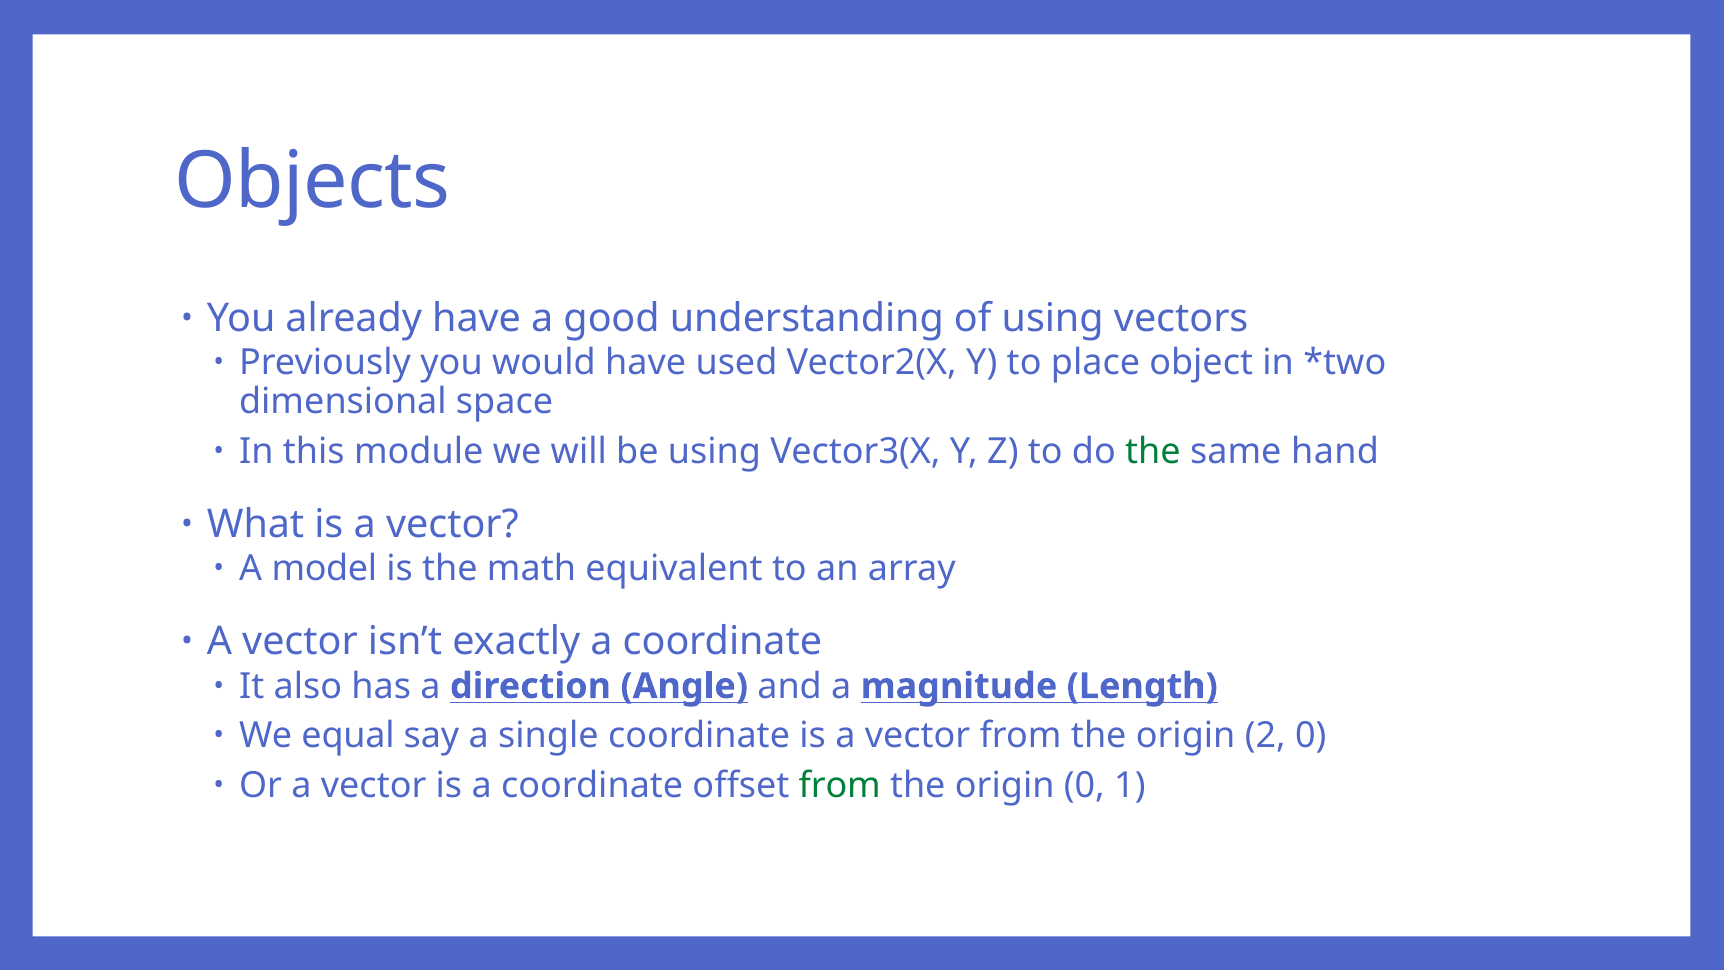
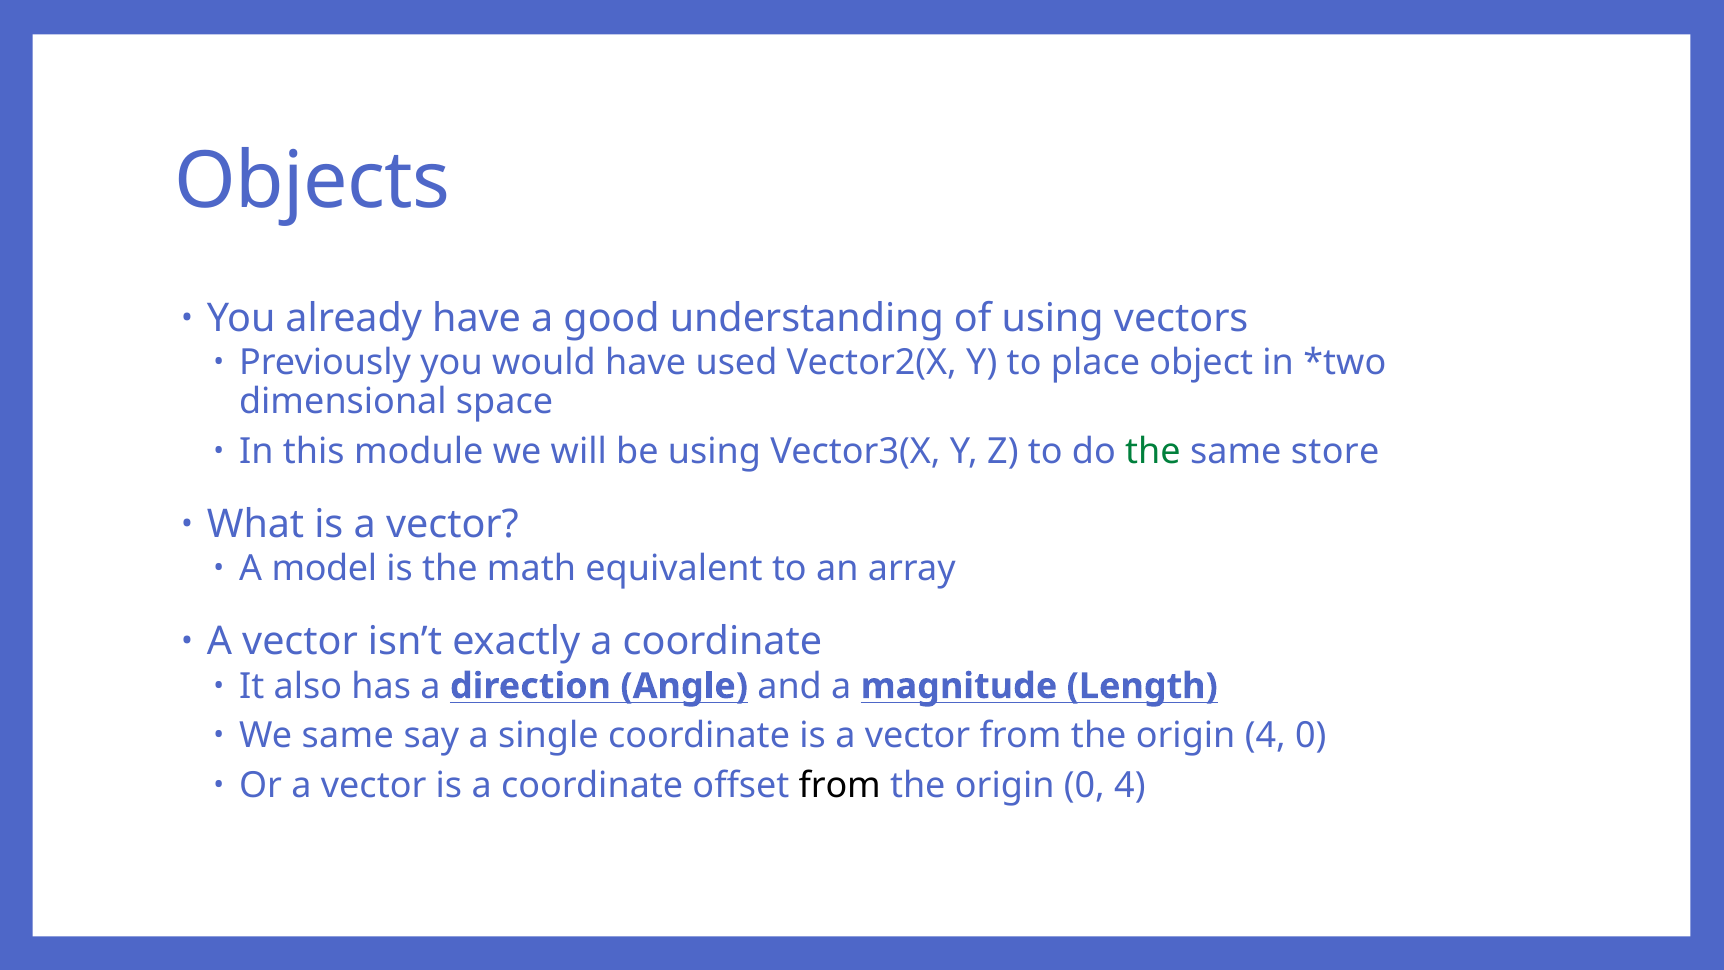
hand: hand -> store (1335, 451)
We equal: equal -> same (348, 736)
origin 2: 2 -> 4 (1265, 736)
from colour: green -> black (840, 785)
0 1: 1 -> 4 (1130, 785)
